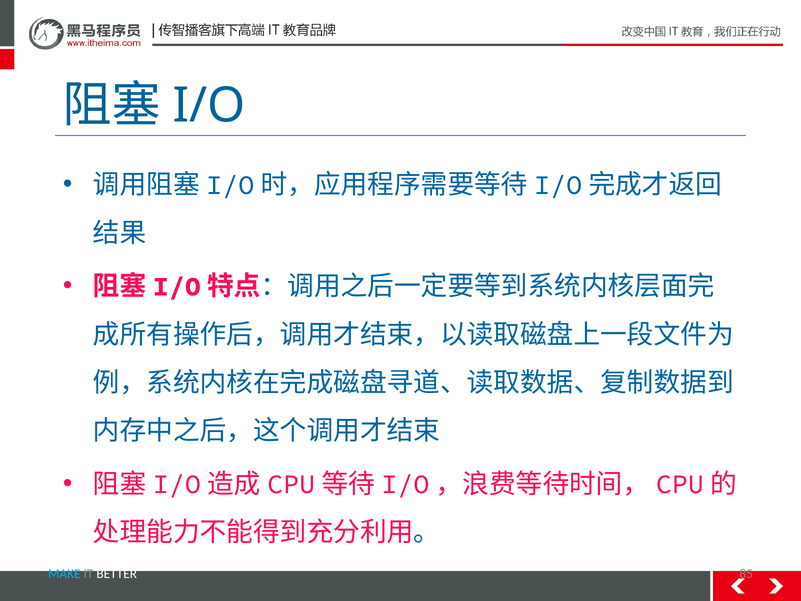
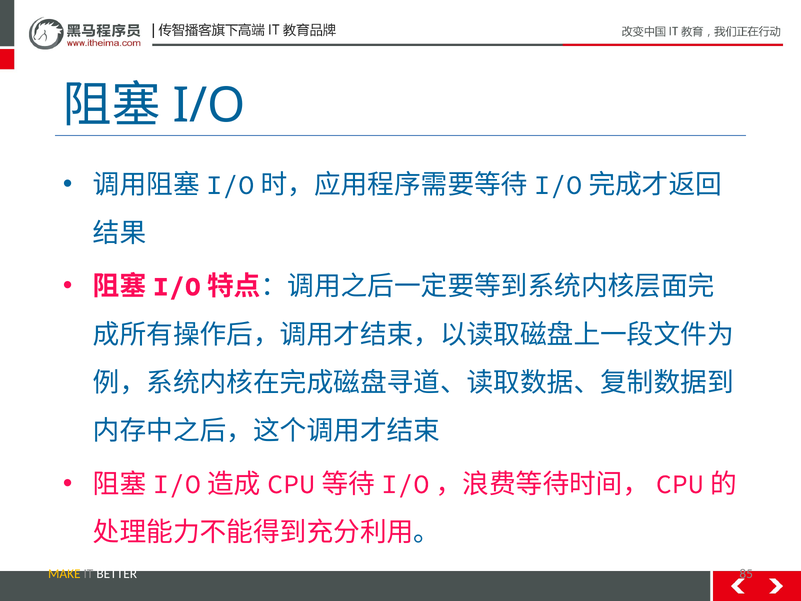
MAKE colour: light blue -> yellow (64, 574)
